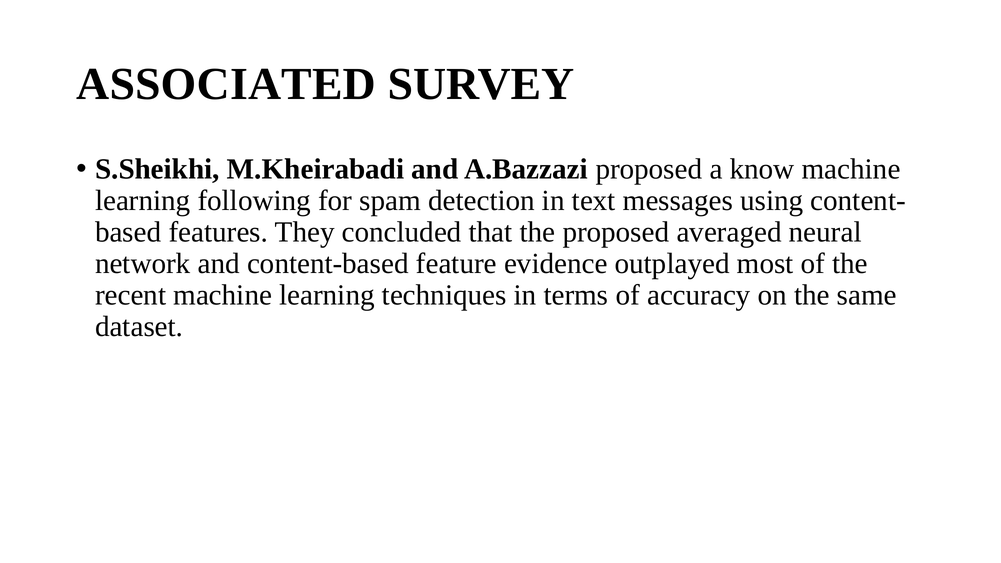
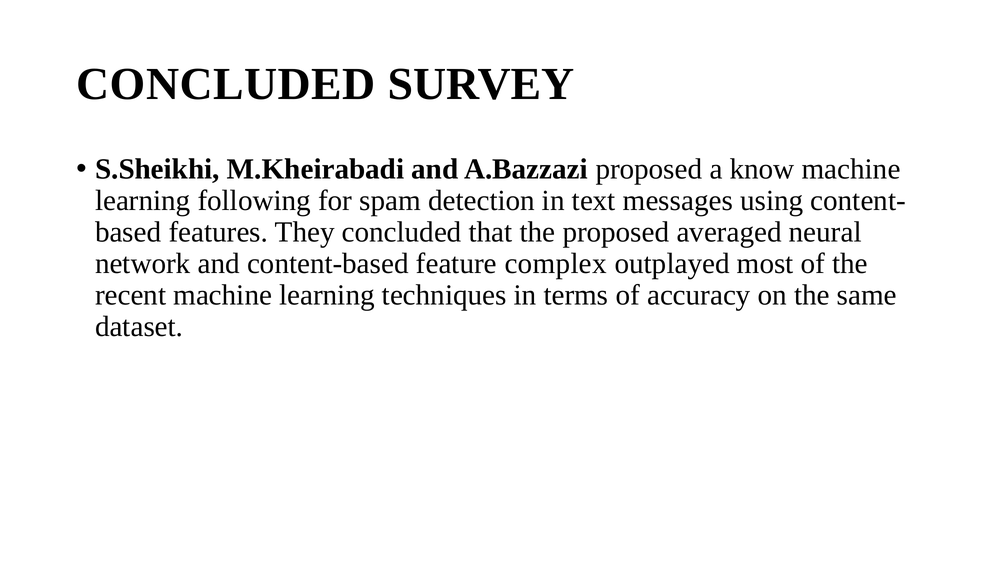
ASSOCIATED: ASSOCIATED -> CONCLUDED (226, 84)
evidence: evidence -> complex (556, 264)
